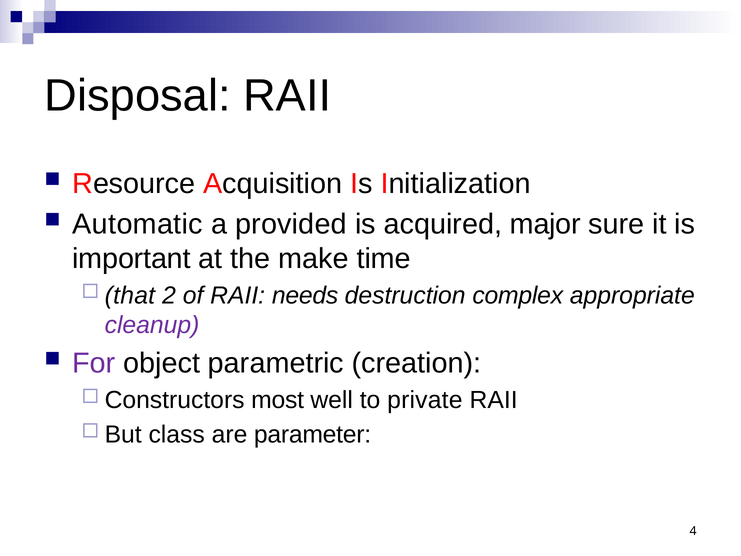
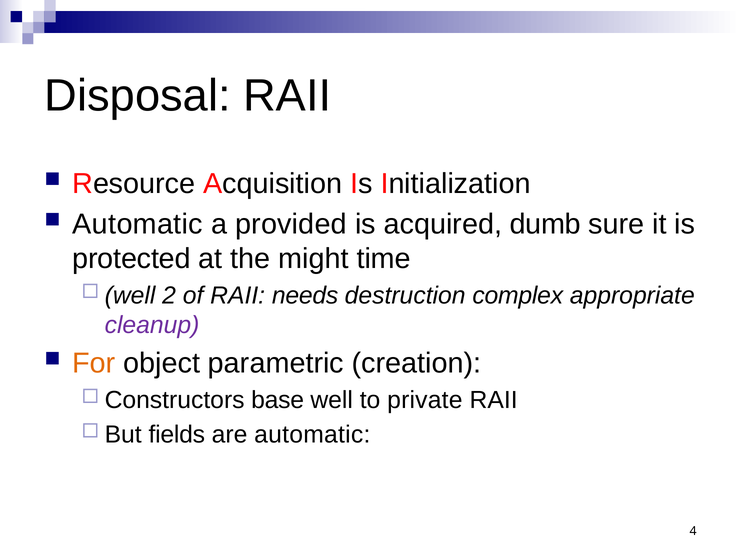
major: major -> dumb (545, 224)
important: important -> protected (131, 259)
make: make -> might (313, 259)
that: that -> well (130, 295)
For colour: purple -> orange (94, 363)
most: most -> base (278, 400)
class: class -> fields (177, 434)
are parameter: parameter -> automatic (312, 434)
